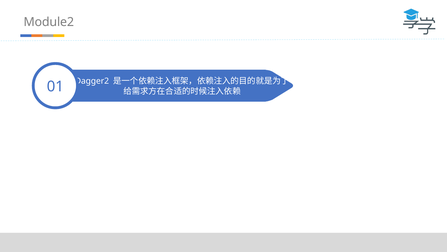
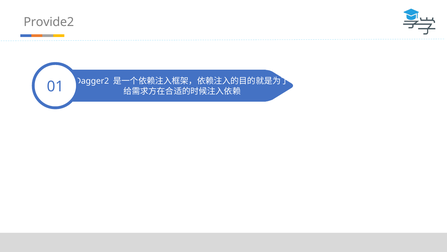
Module2: Module2 -> Provide2 (49, 22)
